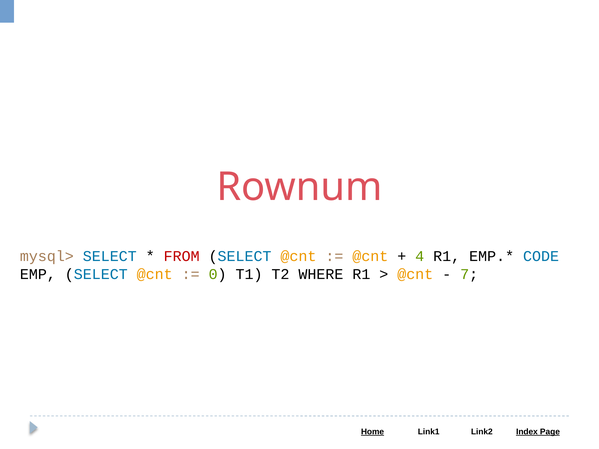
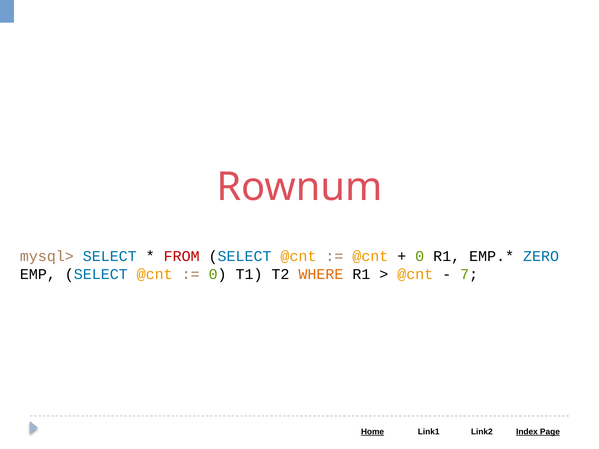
4: 4 -> 0 (420, 256)
CODE: CODE -> ZERO (541, 256)
WHERE colour: black -> orange (321, 274)
